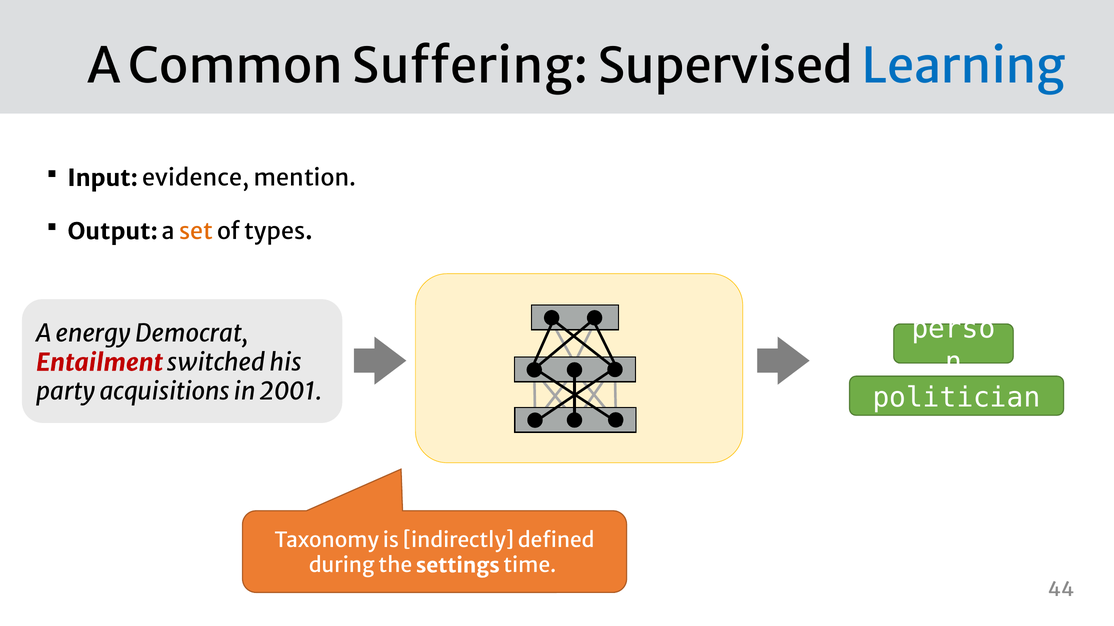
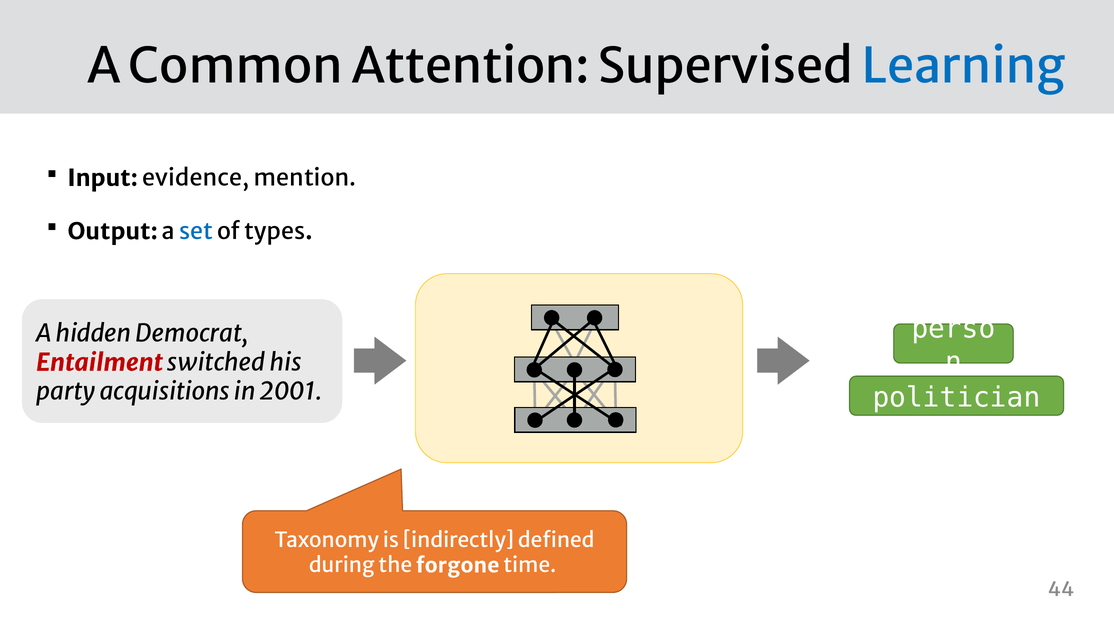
Suffering: Suffering -> Attention (471, 67)
set colour: orange -> blue (196, 232)
energy: energy -> hidden (93, 334)
settings: settings -> forgone (458, 566)
